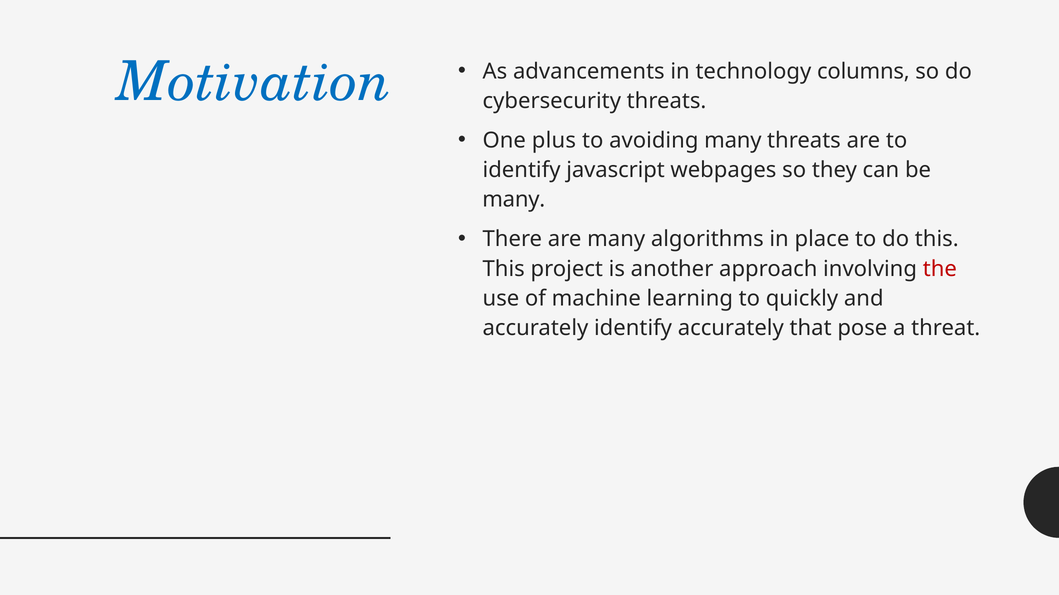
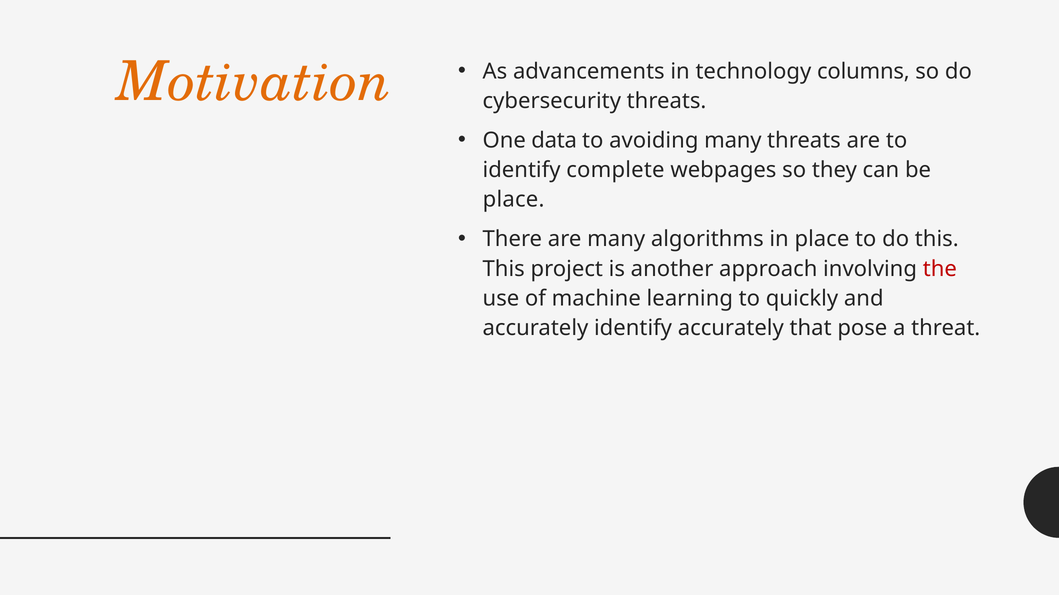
Motivation colour: blue -> orange (254, 82)
plus: plus -> data (554, 141)
javascript: javascript -> complete (615, 170)
many: many -> place (514, 200)
